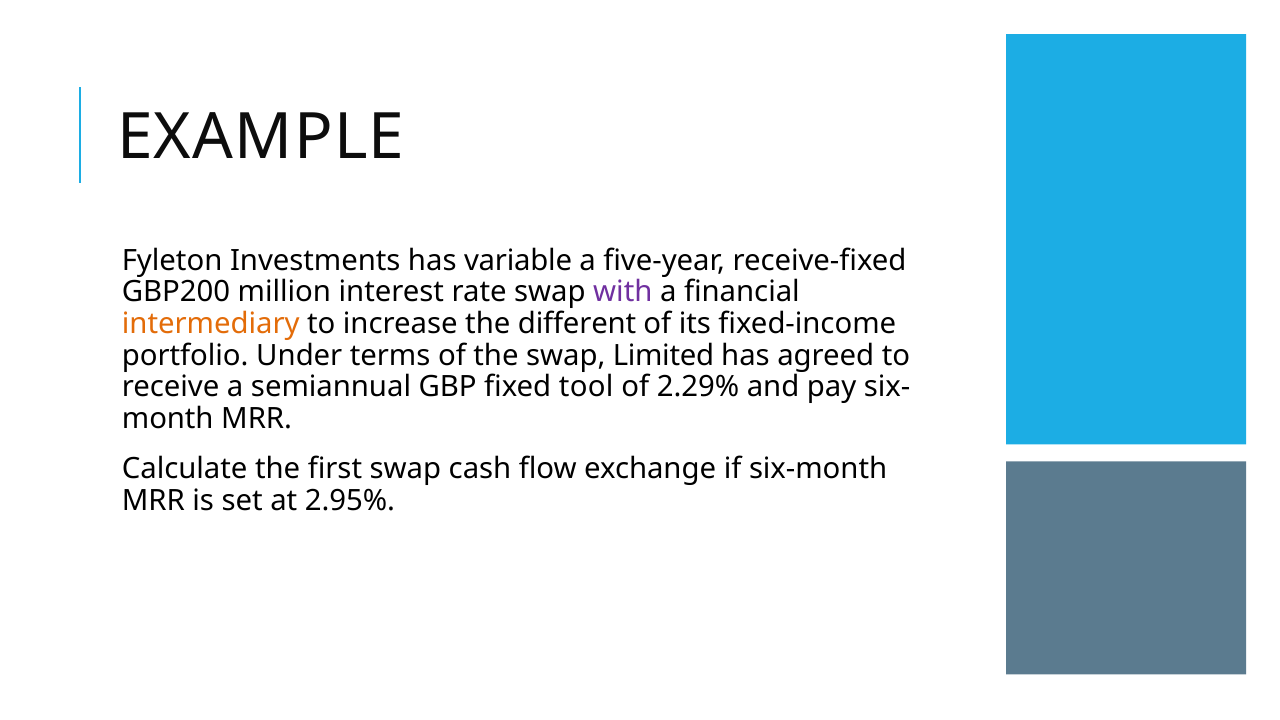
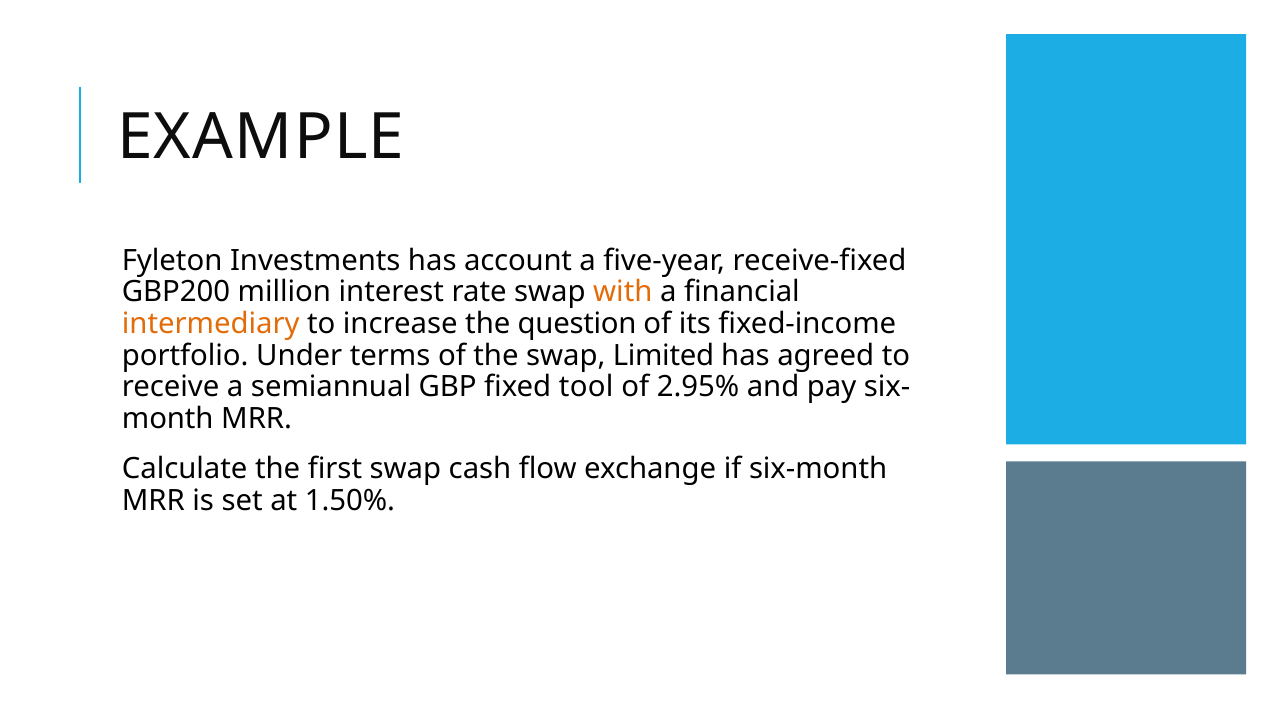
variable: variable -> account (518, 260)
with colour: purple -> orange (623, 292)
different: different -> question (577, 324)
2.29%: 2.29% -> 2.95% (698, 387)
2.95%: 2.95% -> 1.50% (350, 501)
